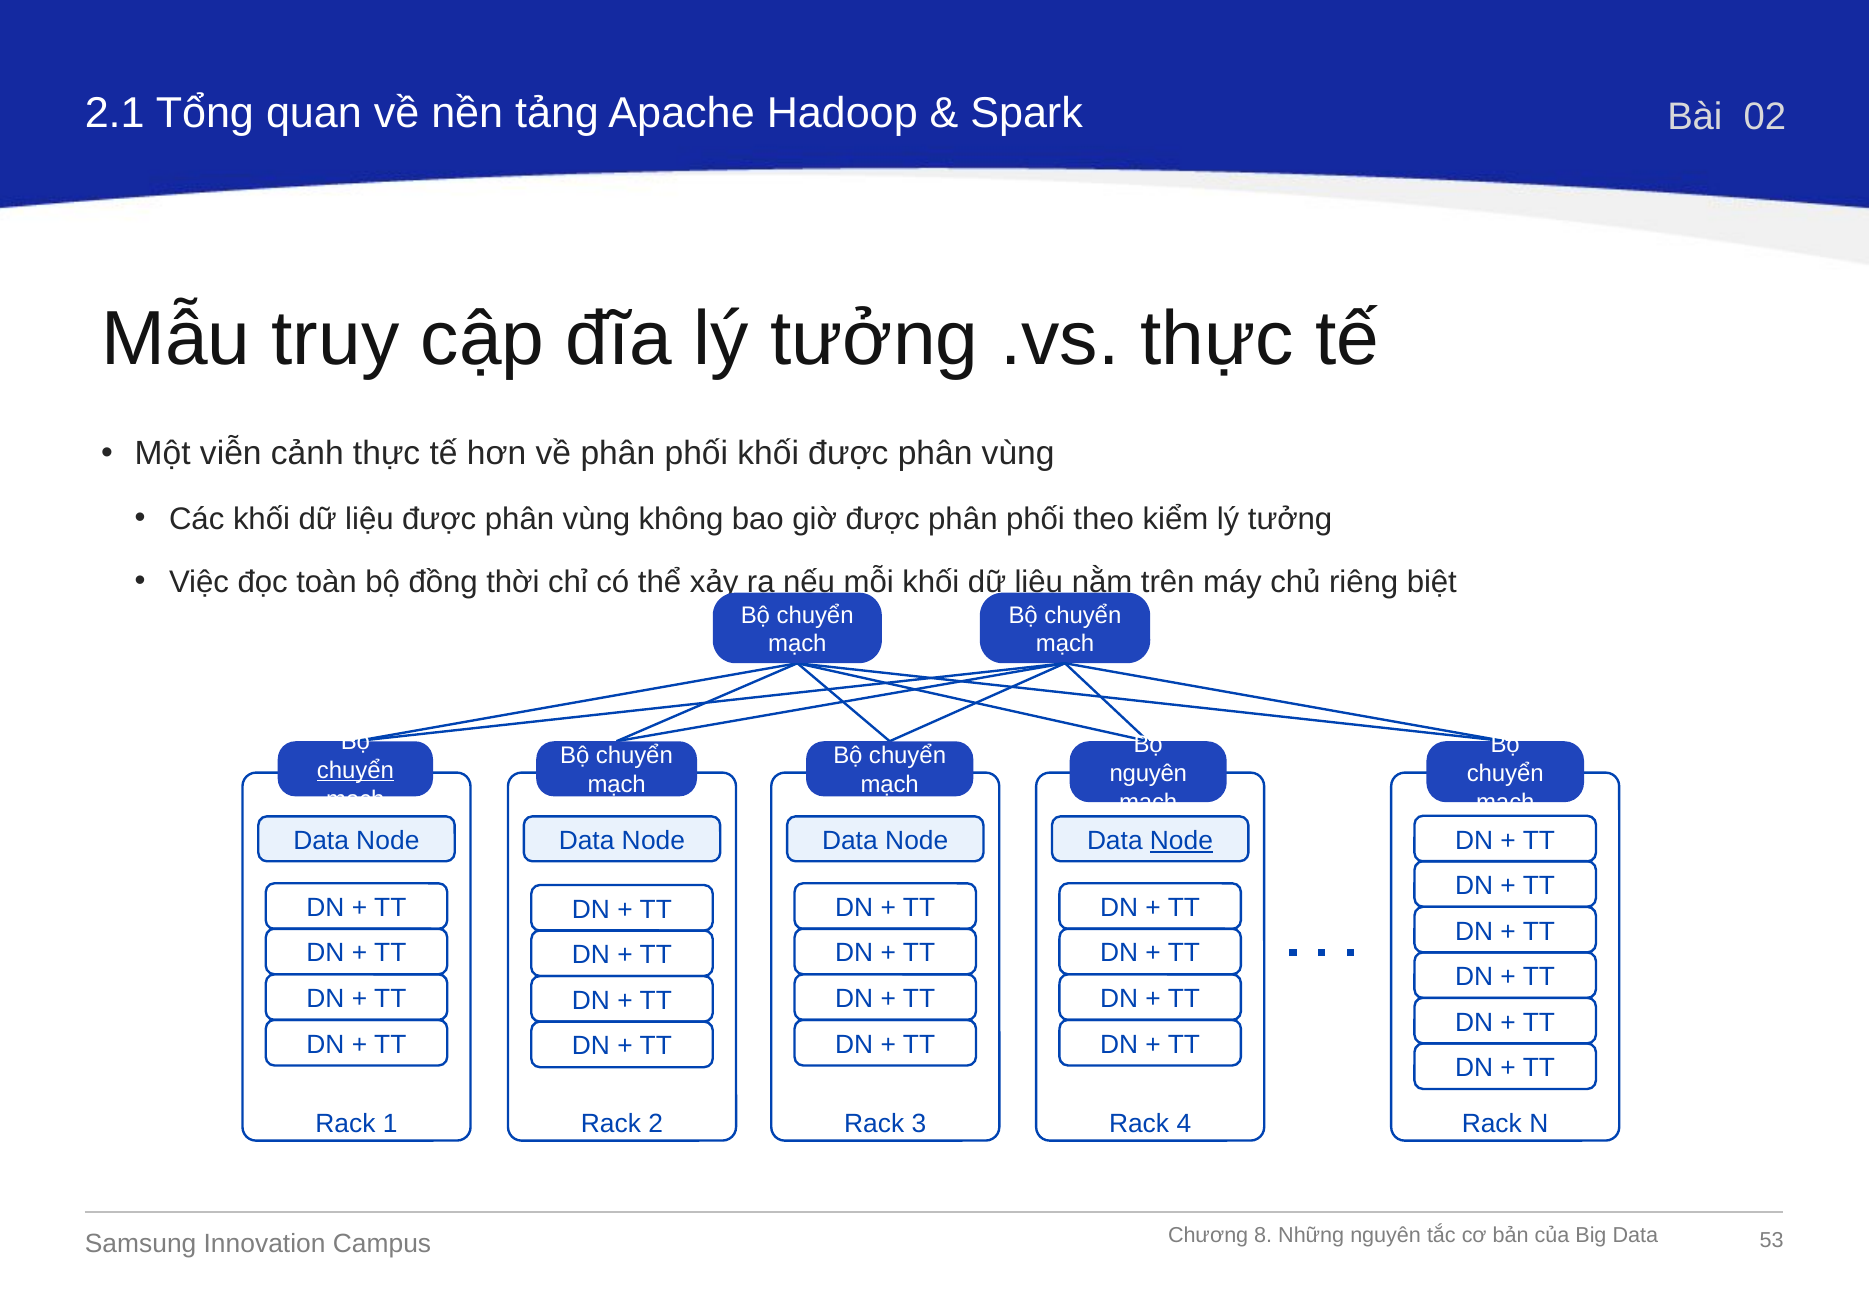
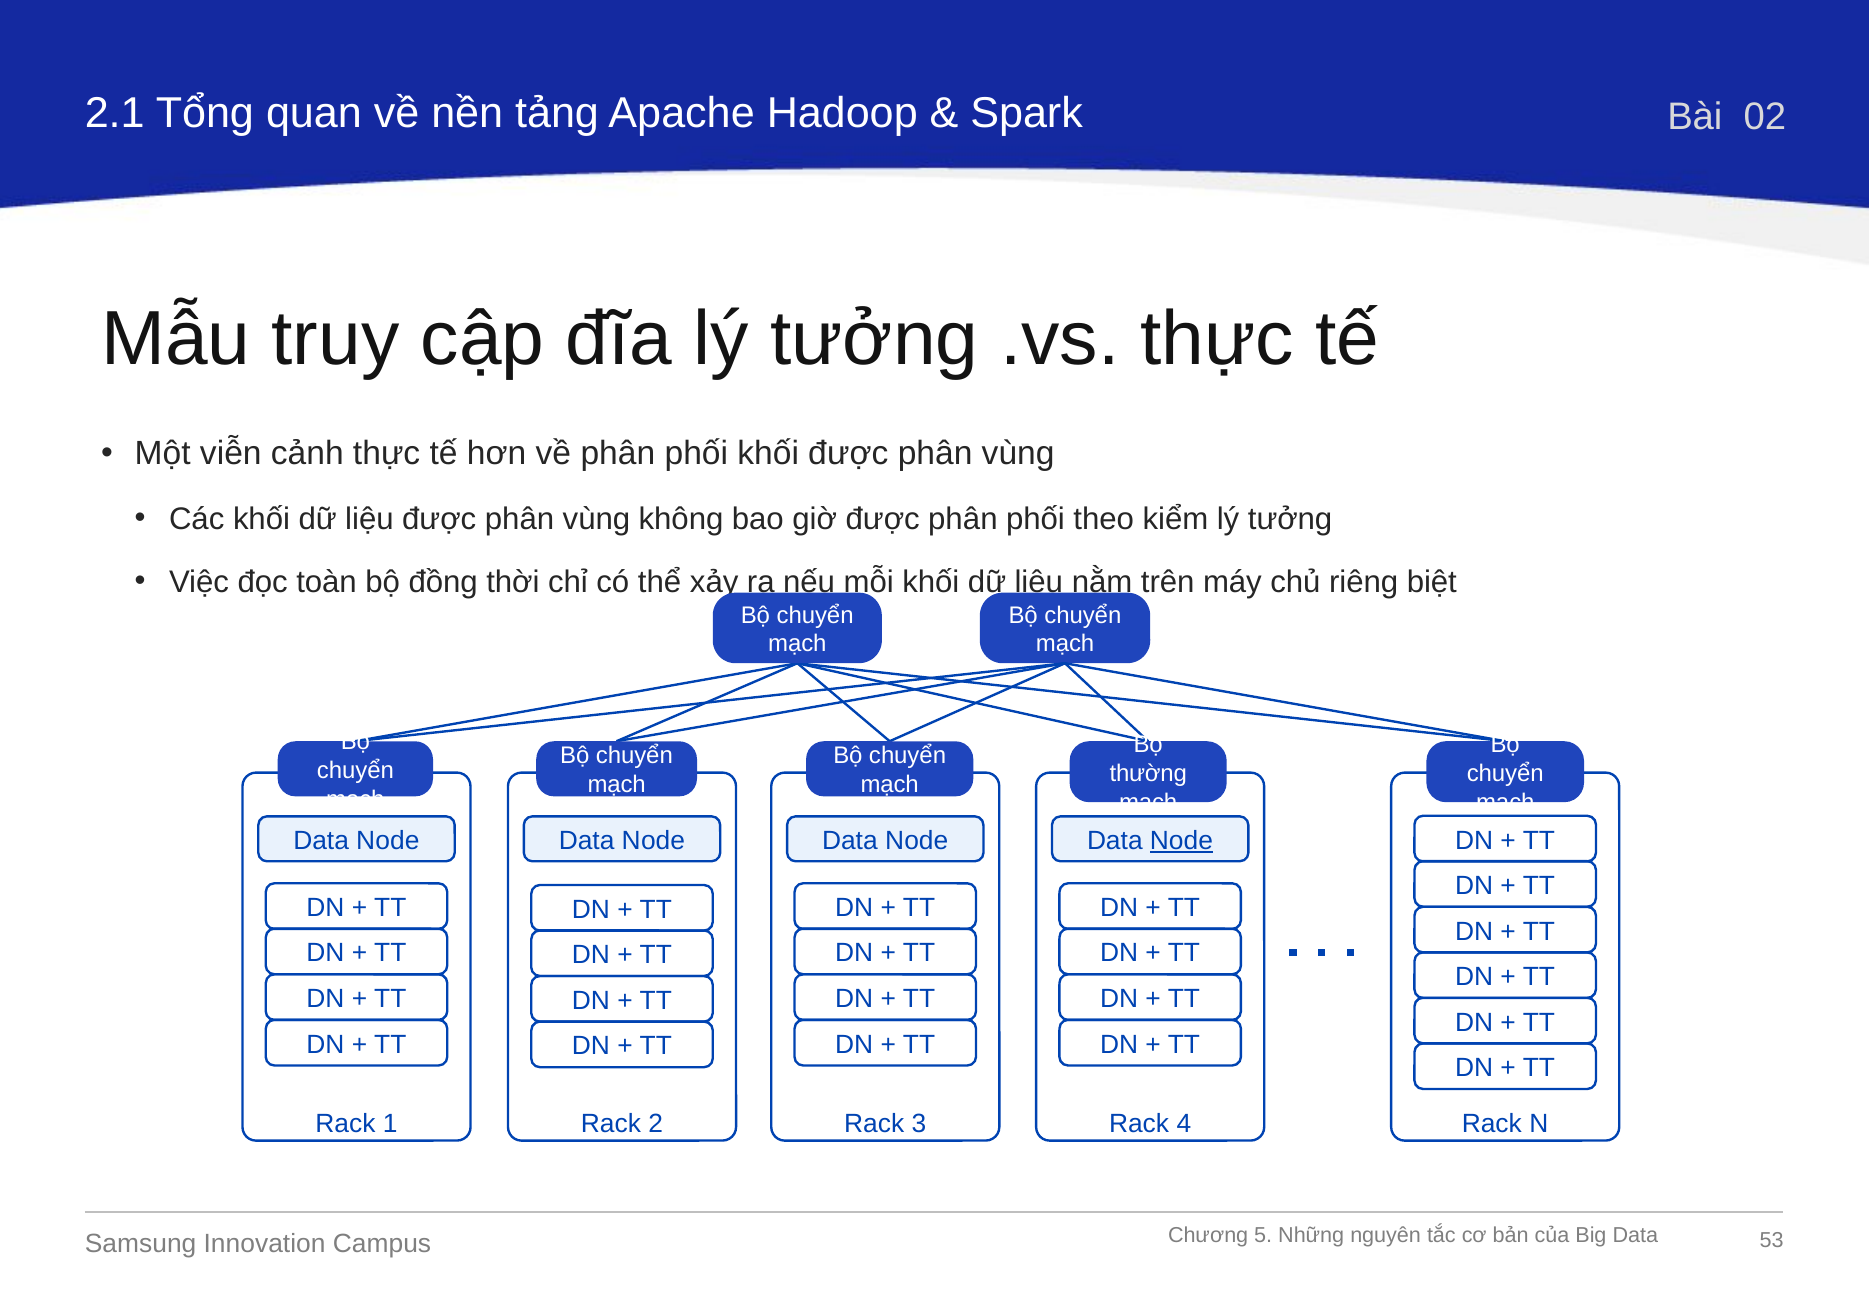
chuyển underline: present -> none (355, 770)
nguyên: nguyên -> thường (1148, 773)
8: 8 -> 5 (1263, 1235)
